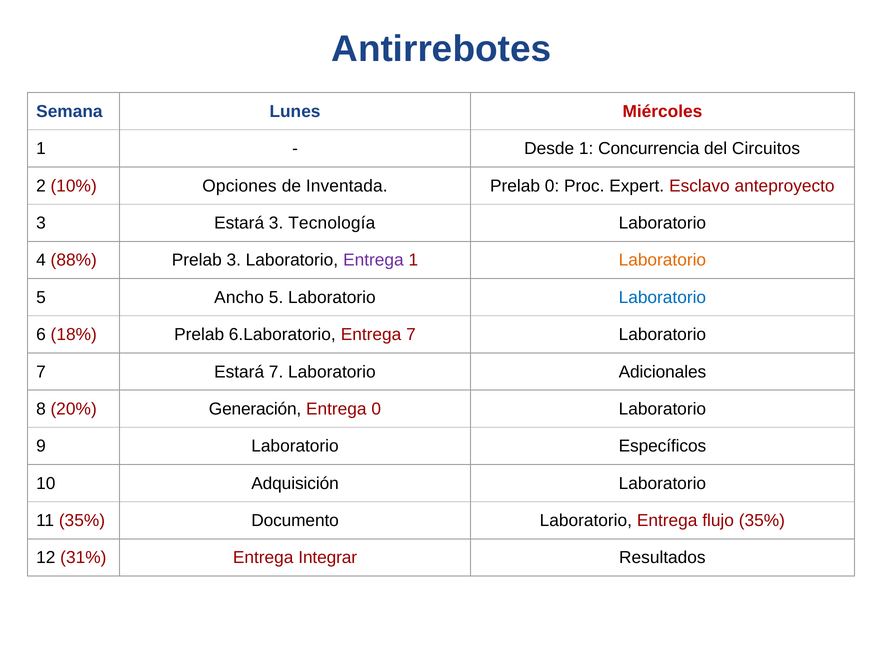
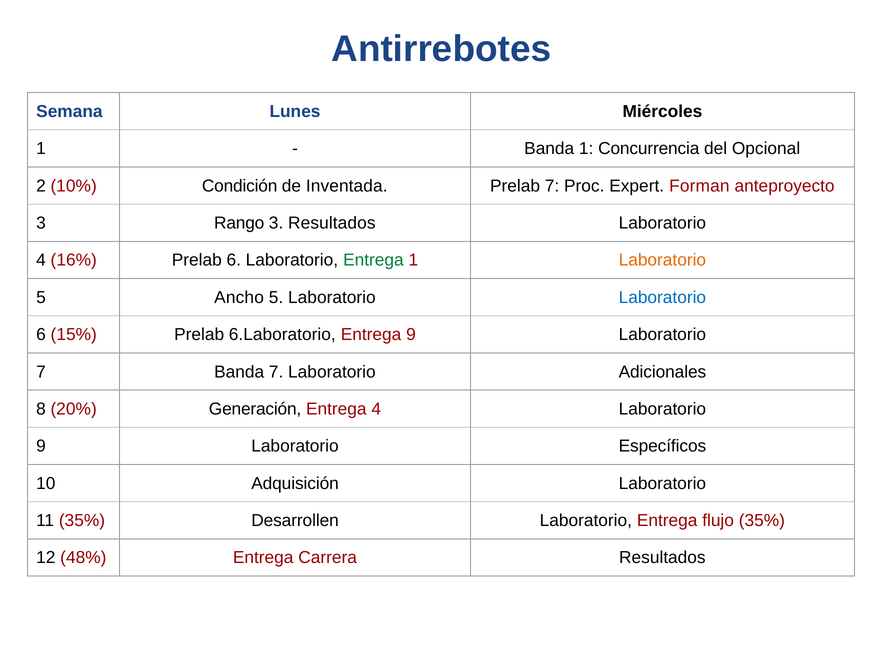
Miércoles colour: red -> black (662, 111)
Desde: Desde -> Banda (549, 149)
Circuitos: Circuitos -> Opcional (766, 149)
Opciones: Opciones -> Condición (240, 186)
Prelab 0: 0 -> 7 (552, 186)
Esclavo: Esclavo -> Forman (699, 186)
3 Estará: Estará -> Rango (239, 223)
3 Tecnología: Tecnología -> Resultados (332, 223)
88%: 88% -> 16% (74, 260)
Prelab 3: 3 -> 6 (234, 260)
Entrega colour: purple -> green (373, 260)
18%: 18% -> 15% (74, 334)
Entrega 7: 7 -> 9 (411, 334)
7 Estará: Estará -> Banda (239, 372)
Entrega 0: 0 -> 4 (376, 409)
Documento: Documento -> Desarrollen (295, 520)
31%: 31% -> 48% (83, 558)
Integrar: Integrar -> Carrera (328, 558)
